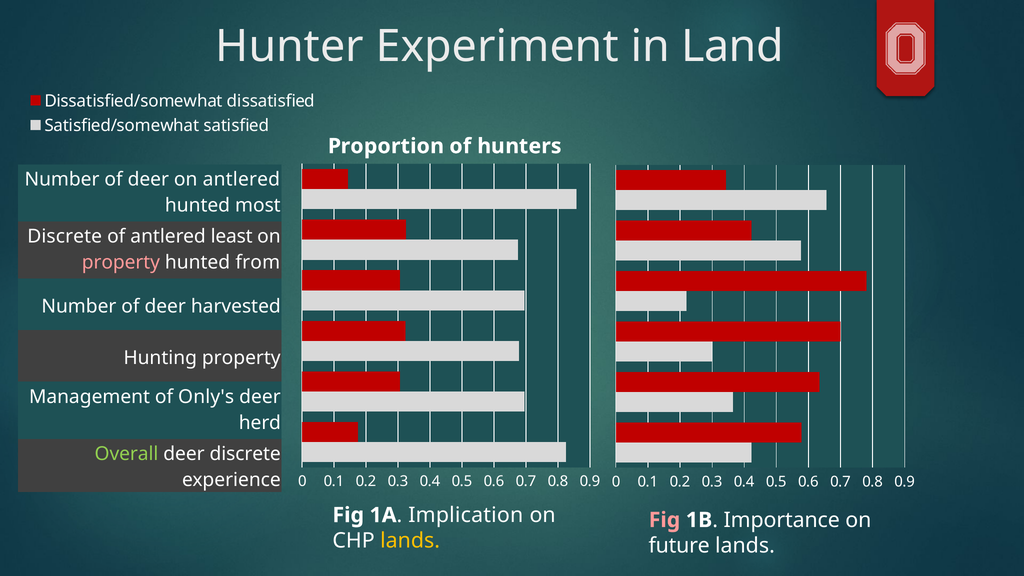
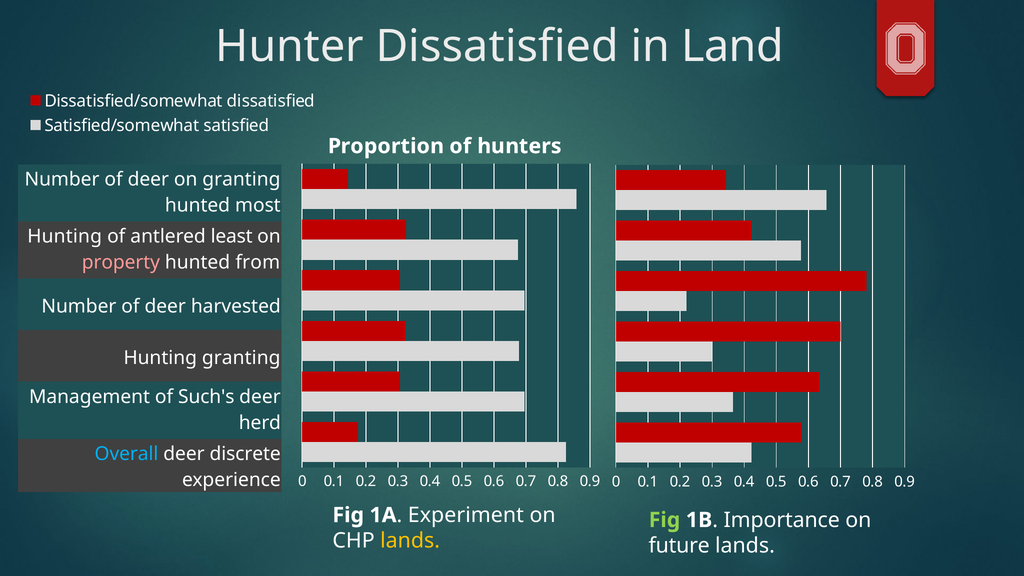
Hunter Experiment: Experiment -> Dissatisfied (497, 46)
on antlered: antlered -> granting (241, 179)
Discrete: Discrete -> Hunting (65, 236)
Hunting property: property -> granting (241, 358)
Only's: Only's -> Such's (206, 397)
Overall colour: light green -> light blue (126, 454)
Implication: Implication -> Experiment (466, 515)
Fig colour: pink -> light green (664, 520)
